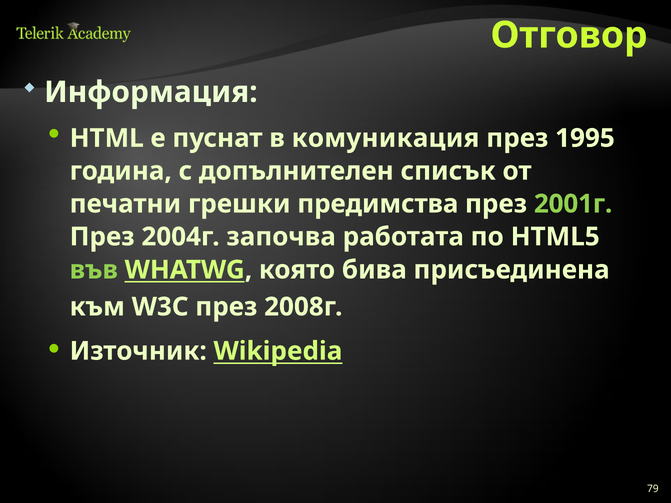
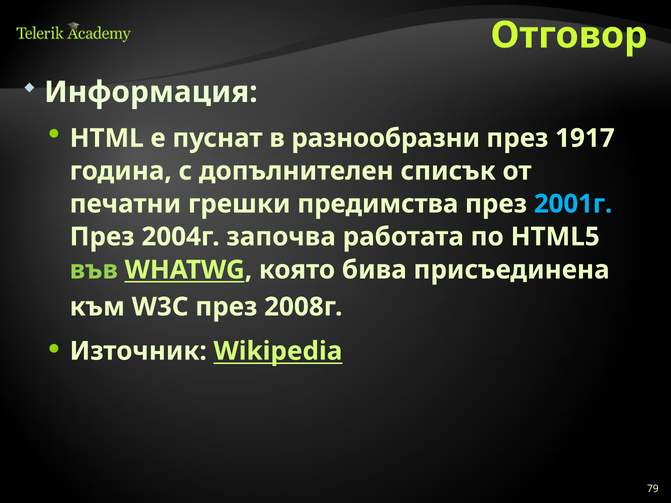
комуникация: комуникация -> разнообразни (386, 138)
1995: 1995 -> 1917 (585, 138)
2001г colour: light green -> light blue (573, 204)
